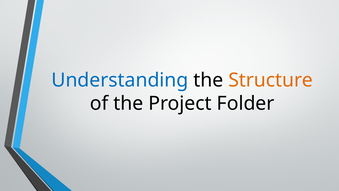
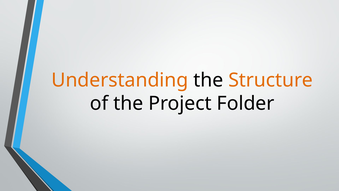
Understanding colour: blue -> orange (120, 80)
